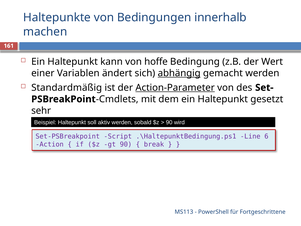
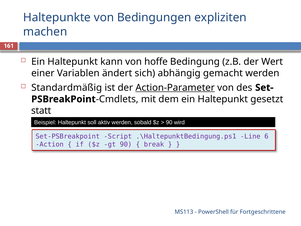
innerhalb: innerhalb -> expliziten (221, 18)
abhängig underline: present -> none (179, 73)
sehr: sehr -> statt (41, 111)
